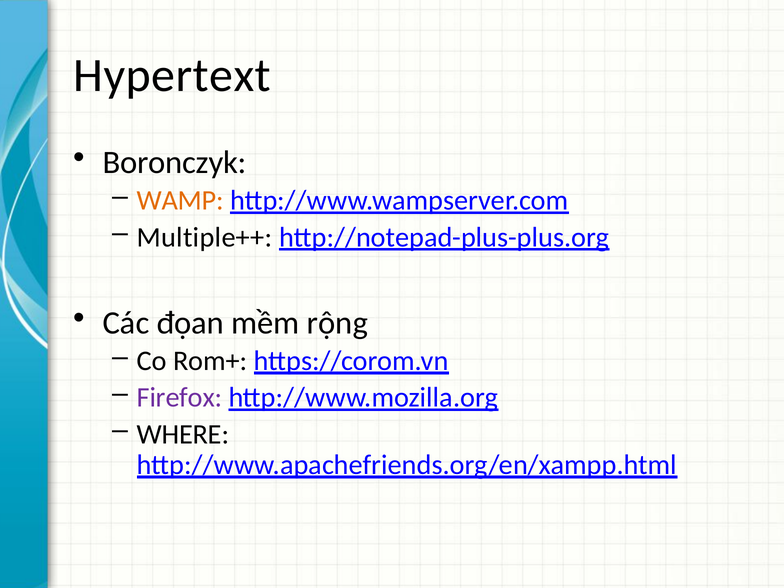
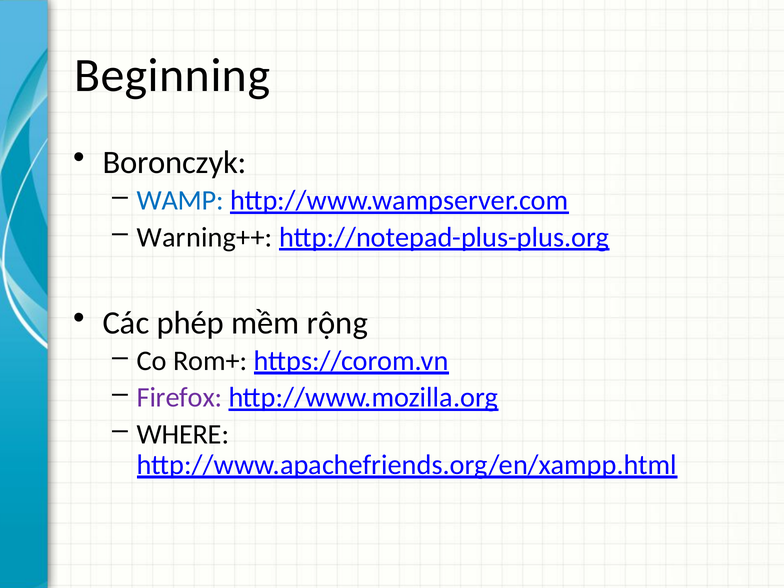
Hypertext: Hypertext -> Beginning (172, 75)
WAMP colour: orange -> blue (180, 201)
Multiple++: Multiple++ -> Warning++ (205, 237)
đọan: đọan -> phép (190, 323)
